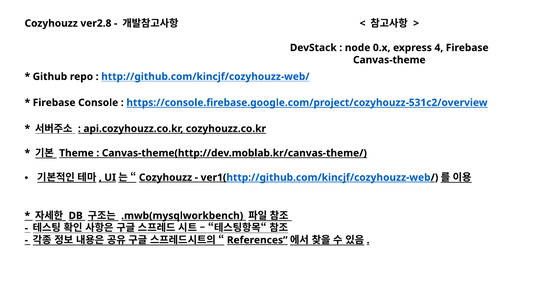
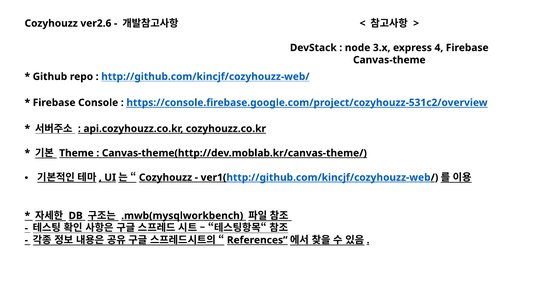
ver2.8: ver2.8 -> ver2.6 (96, 23)
0.x: 0.x -> 3.x (382, 48)
